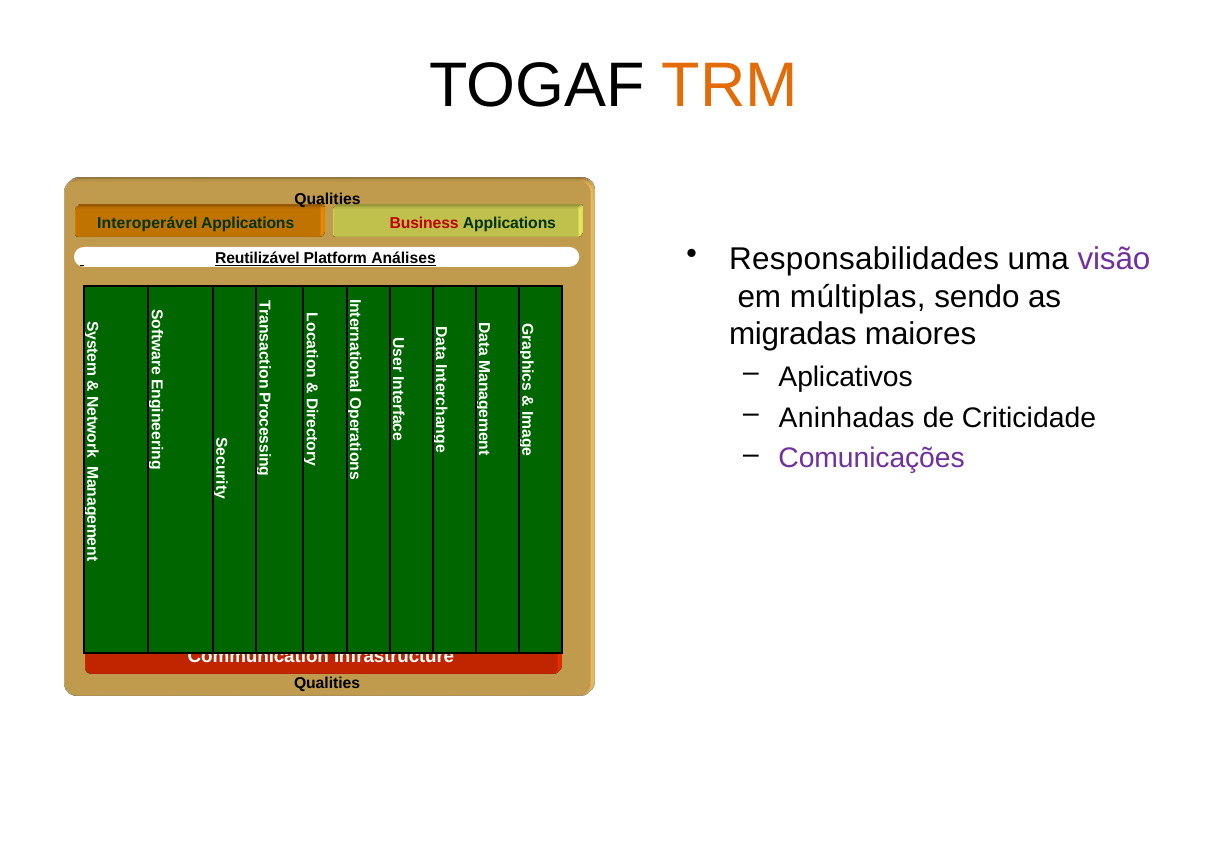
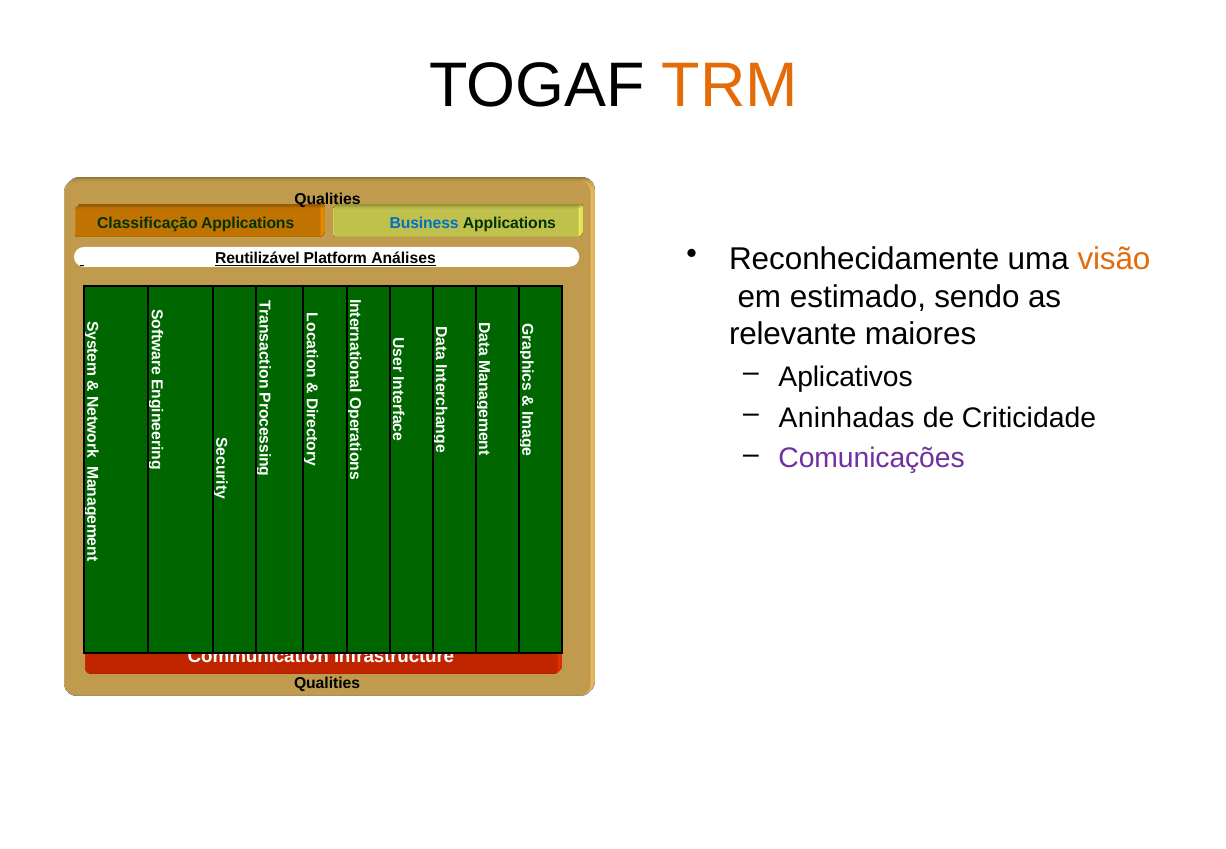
Interoperável: Interoperável -> Classificação (147, 223)
Business colour: red -> blue (424, 223)
Responsabilidades: Responsabilidades -> Reconhecidamente (864, 259)
visão colour: purple -> orange (1114, 259)
múltiplas: múltiplas -> estimado (858, 297)
migradas: migradas -> relevante (793, 334)
